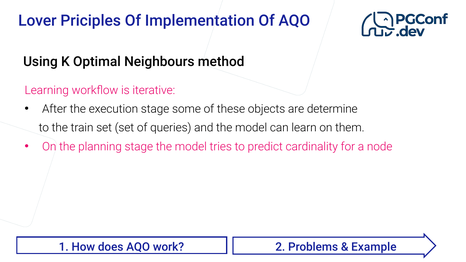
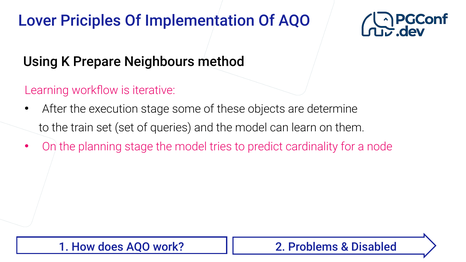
Optimal: Optimal -> Prepare (97, 62)
Example: Example -> Disabled (374, 247)
